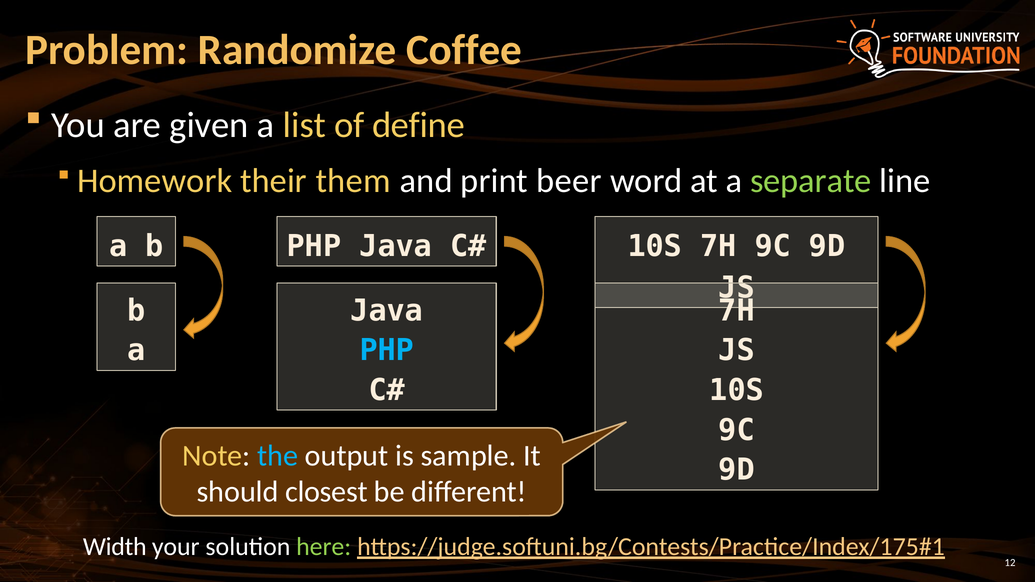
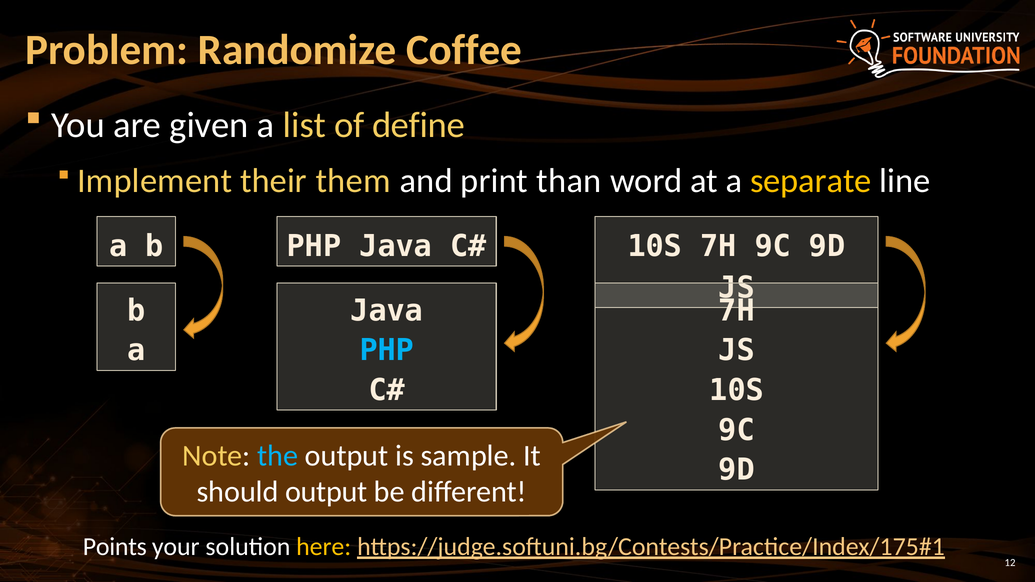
Homework: Homework -> Implement (155, 181)
beer: beer -> than (569, 181)
separate colour: light green -> yellow (811, 181)
should closest: closest -> output (326, 492)
Width: Width -> Points (115, 547)
here colour: light green -> yellow (324, 547)
